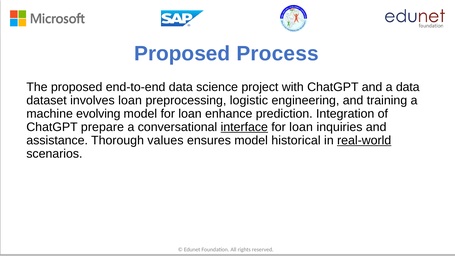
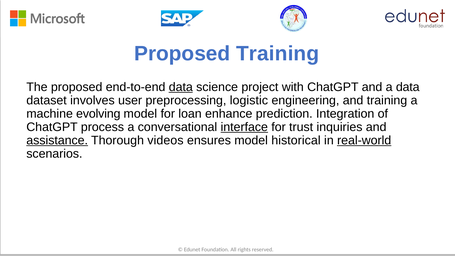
Proposed Process: Process -> Training (278, 54)
data underline: none -> present (181, 87)
involves loan: loan -> user (130, 100)
prepare: prepare -> process (102, 127)
loan: loan -> trust (301, 127)
assistance underline: none -> present (57, 140)
values: values -> videos (165, 140)
